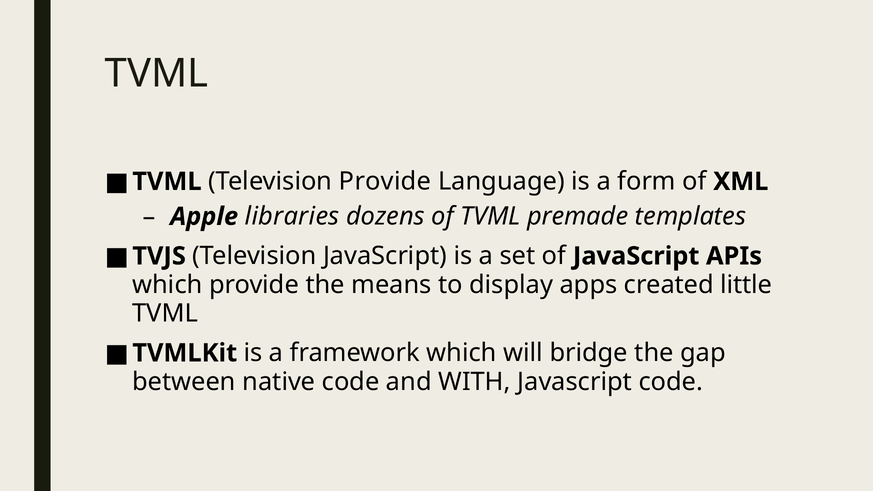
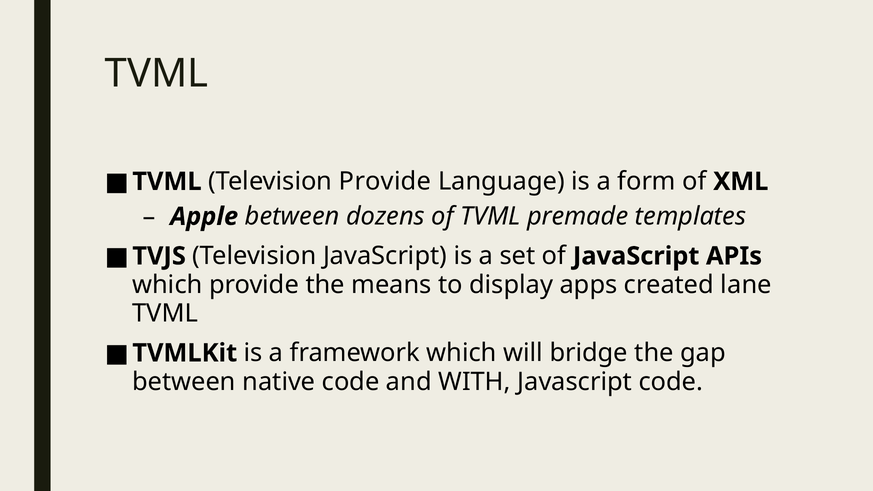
Apple libraries: libraries -> between (292, 217)
little: little -> lane (746, 285)
